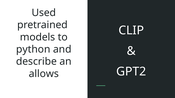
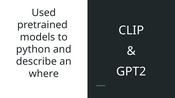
allows: allows -> where (44, 74)
